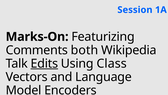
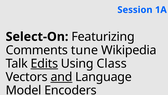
Marks-On: Marks-On -> Select-On (37, 37)
both: both -> tune (84, 50)
and underline: none -> present (62, 77)
